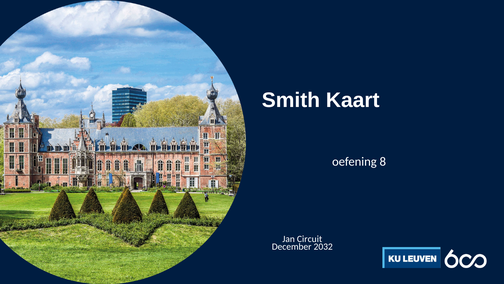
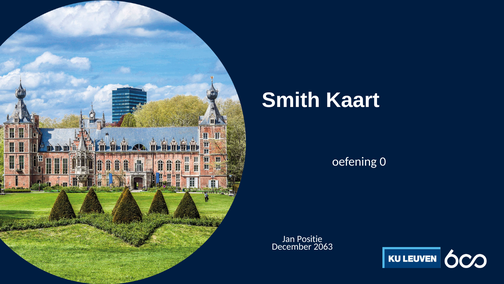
8: 8 -> 0 (383, 161)
Circuit: Circuit -> Positie (310, 239)
2032: 2032 -> 2063 (323, 246)
